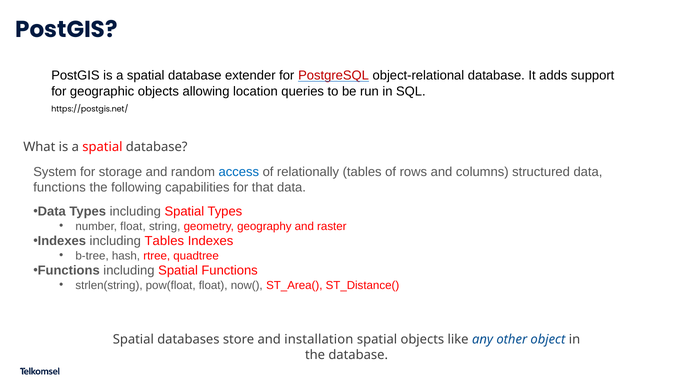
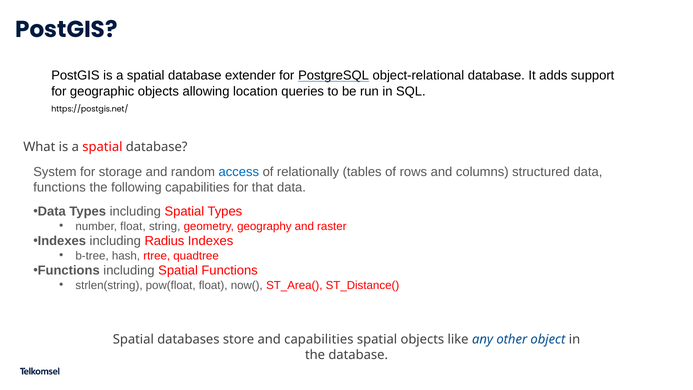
PostgreSQL colour: red -> black (334, 76)
including Tables: Tables -> Radius (164, 241)
and installation: installation -> capabilities (319, 339)
